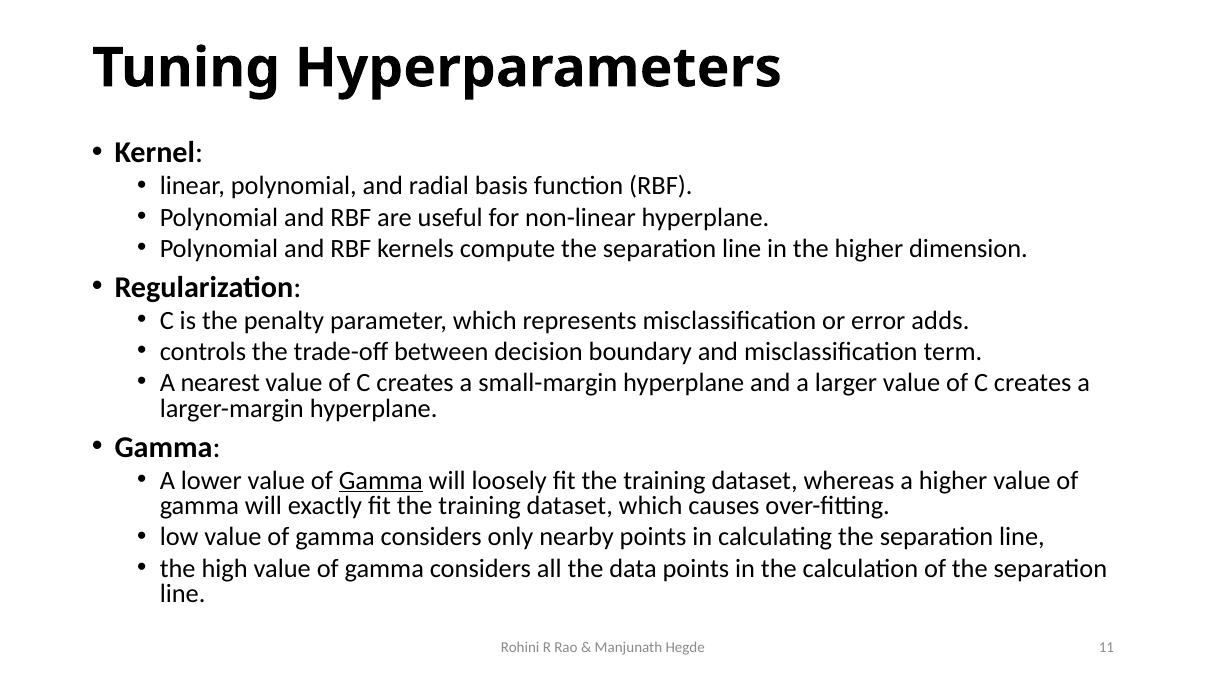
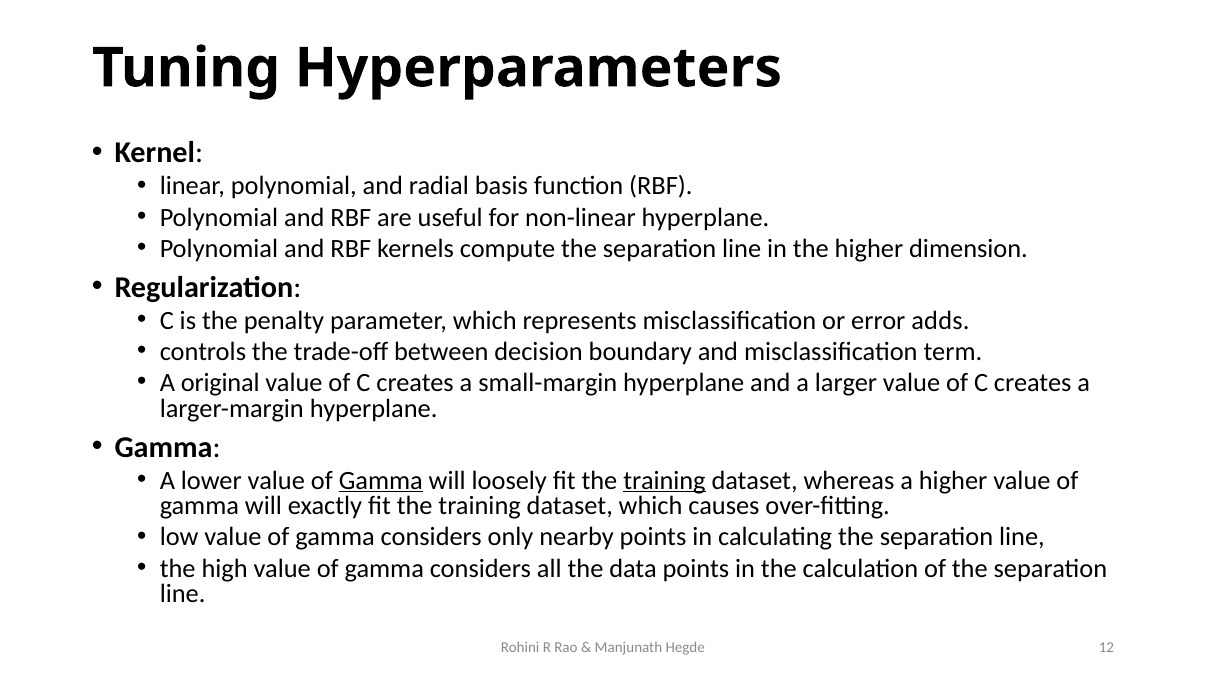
nearest: nearest -> original (220, 383)
training underline: none -> present (664, 481)
11: 11 -> 12 (1106, 648)
